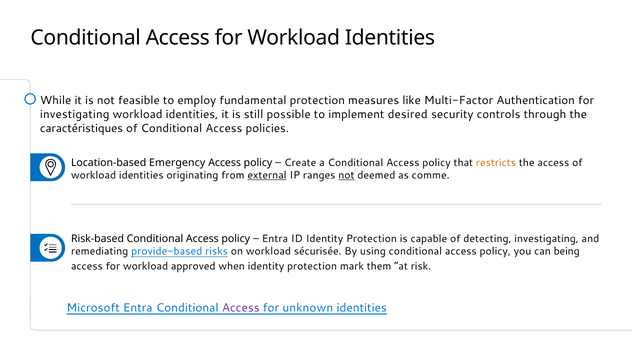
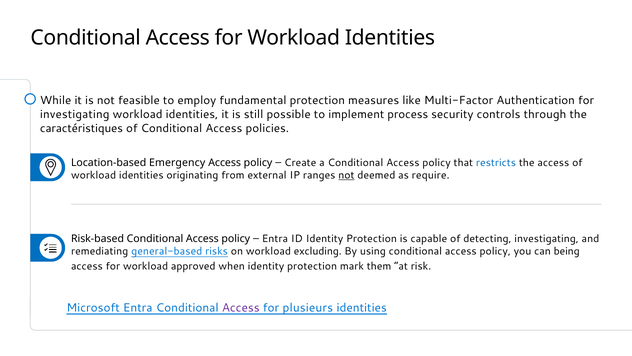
desired: desired -> process (408, 114)
restricts colour: orange -> blue (496, 162)
external underline: present -> none (267, 175)
comme: comme -> require (431, 175)
provide-based: provide-based -> general-based (167, 251)
sécurisée: sécurisée -> excluding (318, 251)
unknown: unknown -> plusieurs (308, 308)
